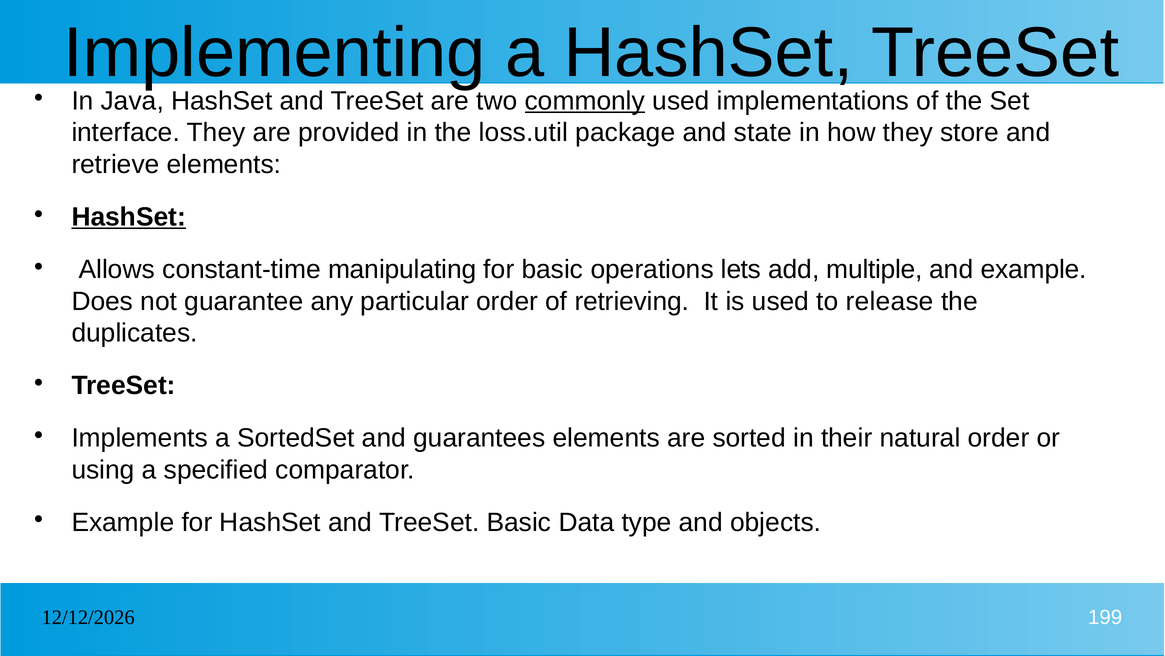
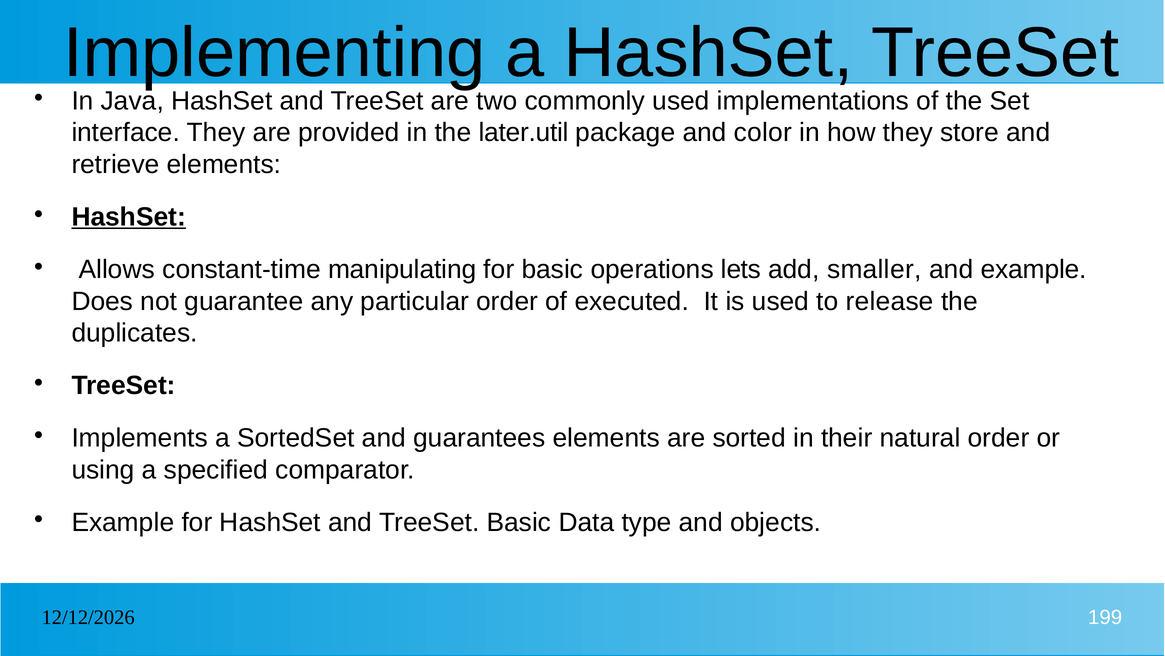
commonly underline: present -> none (585, 101)
loss.util: loss.util -> later.util (524, 133)
state: state -> color (763, 133)
multiple: multiple -> smaller (874, 269)
retrieving: retrieving -> executed (632, 301)
